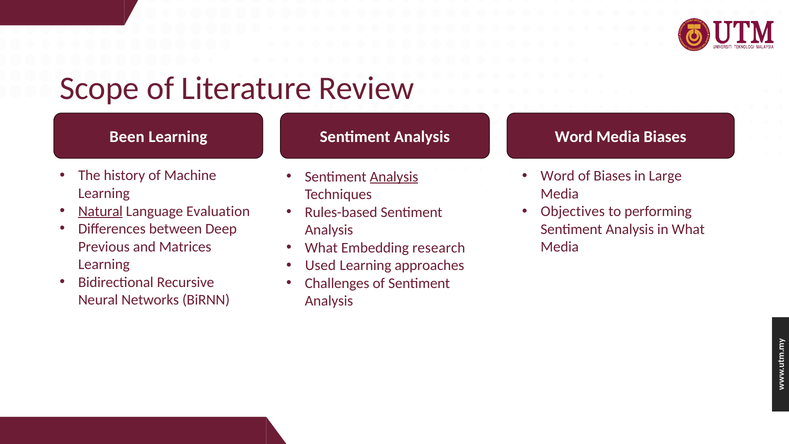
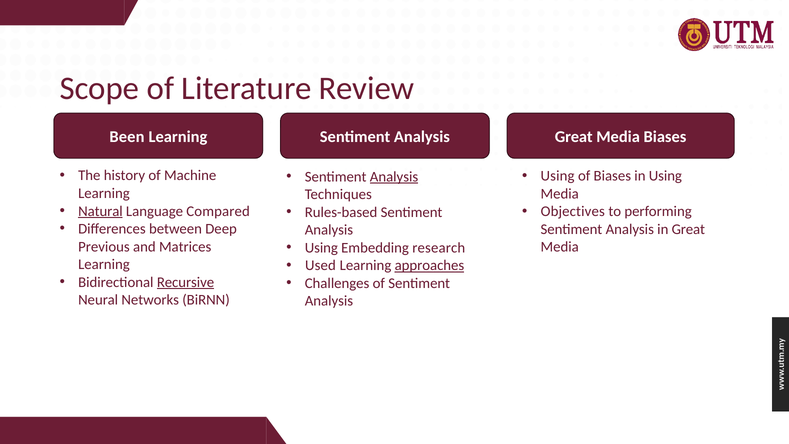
Analysis Word: Word -> Great (574, 137)
Word: Word -> Using (558, 176)
in Large: Large -> Using (665, 176)
Evaluation: Evaluation -> Compared (218, 211)
in What: What -> Great (688, 229)
What: What -> Using (321, 248)
approaches underline: none -> present (429, 265)
Recursive underline: none -> present (185, 282)
